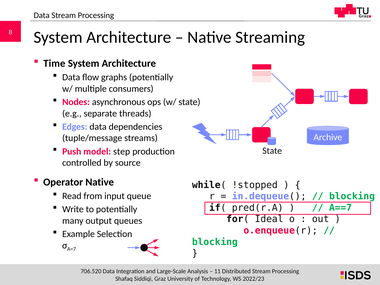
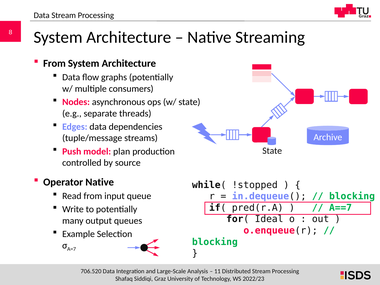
Time: Time -> From (54, 63)
step: step -> plan (122, 151)
